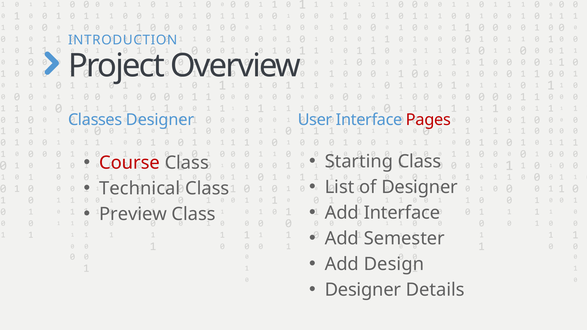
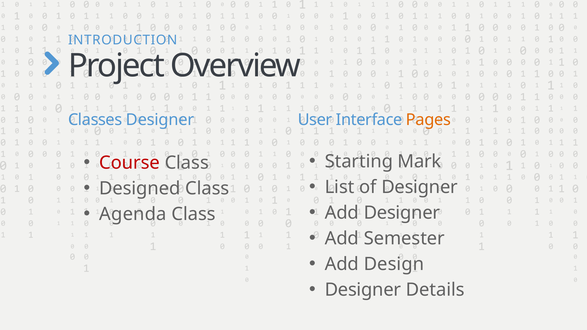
Pages colour: red -> orange (428, 120)
Starting Class: Class -> Mark (420, 161)
Technical: Technical -> Designed (140, 188)
Add Interface: Interface -> Designer (402, 213)
Preview: Preview -> Agenda (133, 214)
